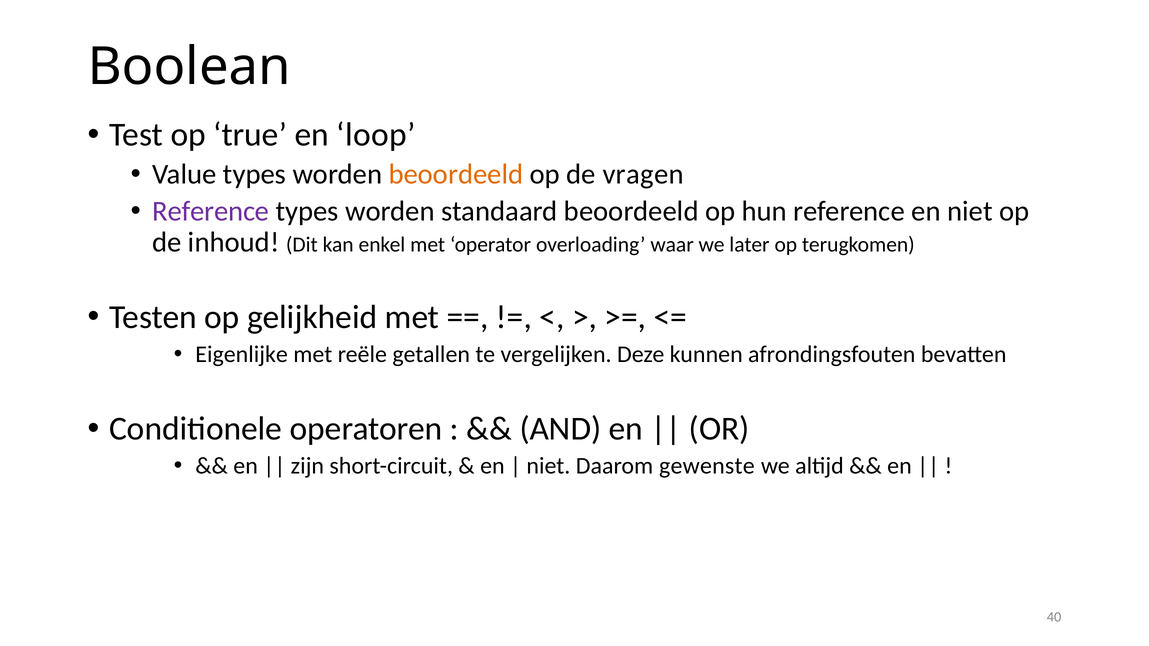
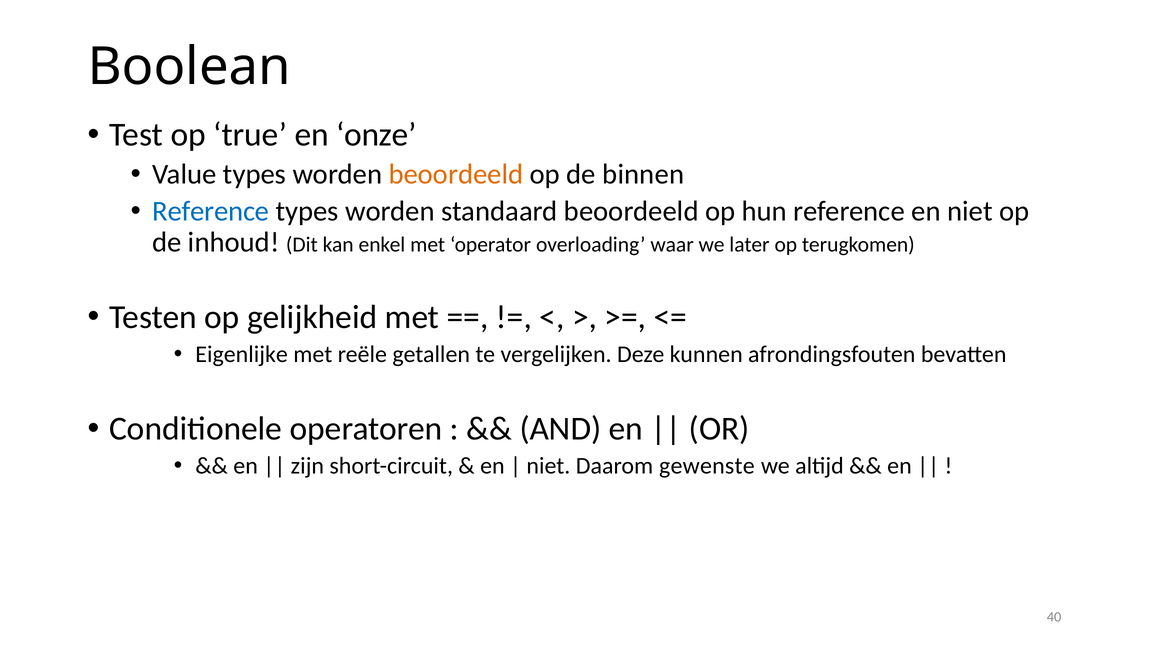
loop: loop -> onze (376, 135)
vragen: vragen -> binnen (643, 175)
Reference colour: purple -> blue (211, 212)
